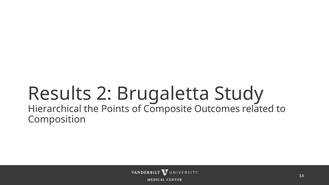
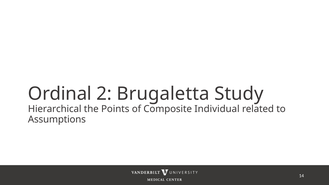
Results: Results -> Ordinal (60, 94)
Outcomes: Outcomes -> Individual (217, 109)
Composition: Composition -> Assumptions (57, 119)
